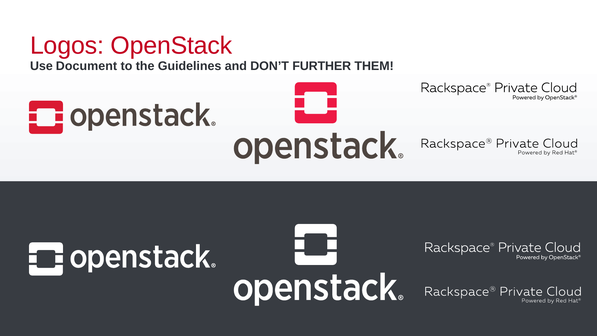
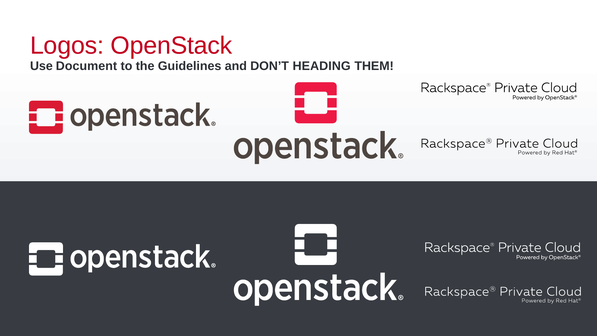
FURTHER: FURTHER -> HEADING (322, 66)
